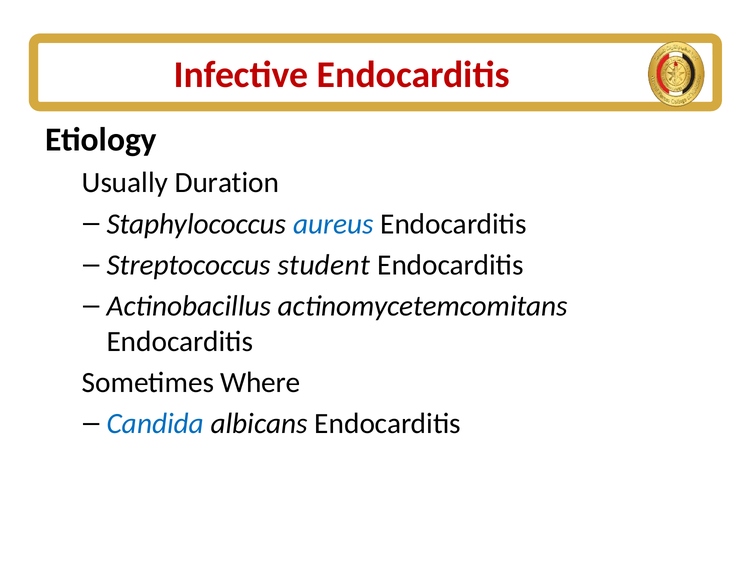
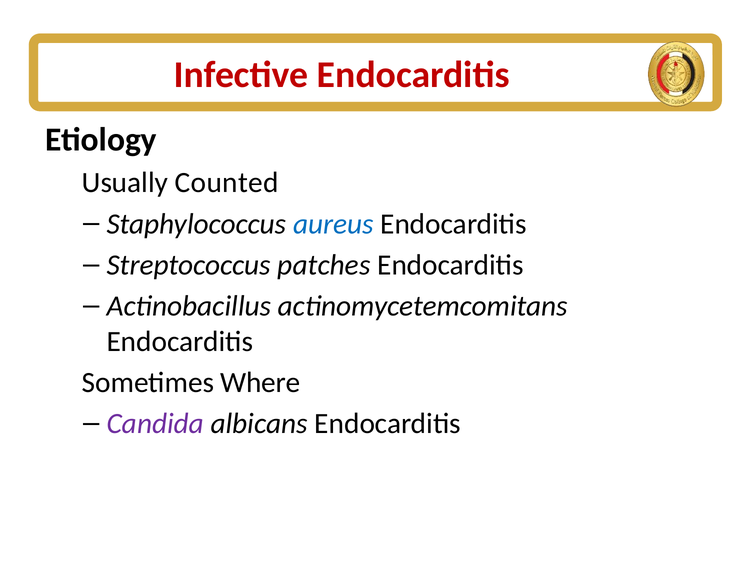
Duration: Duration -> Counted (227, 183)
student: student -> patches (324, 265)
Candida colour: blue -> purple (155, 424)
